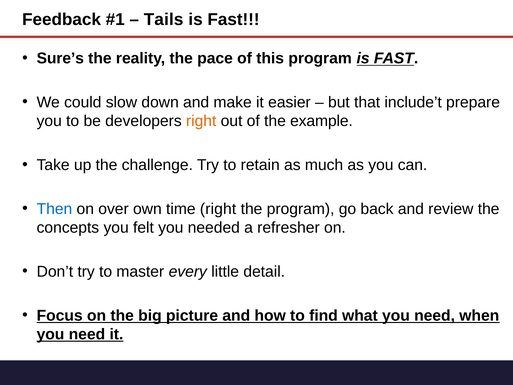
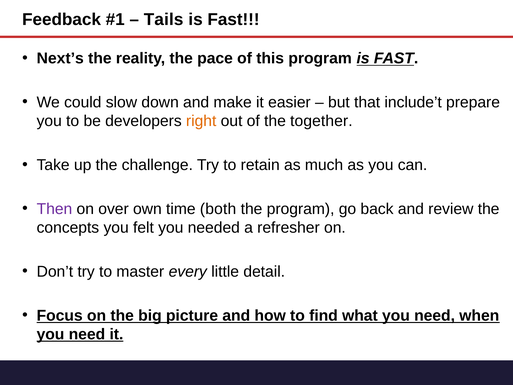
Sure’s: Sure’s -> Next’s (60, 58)
example: example -> together (321, 121)
Then colour: blue -> purple (54, 209)
time right: right -> both (218, 209)
